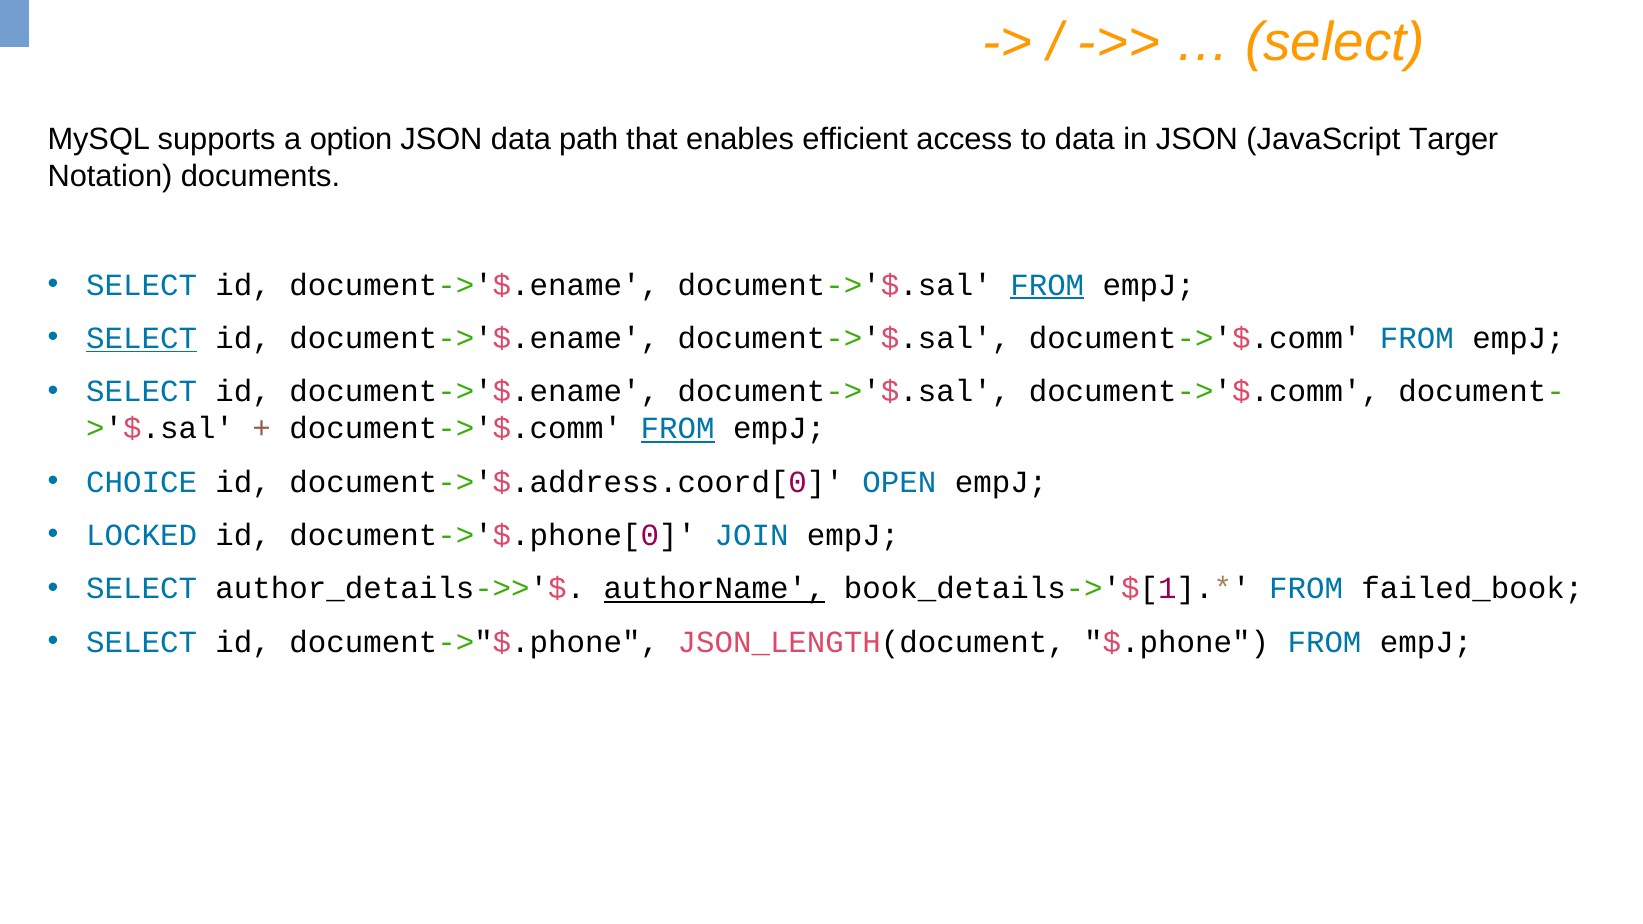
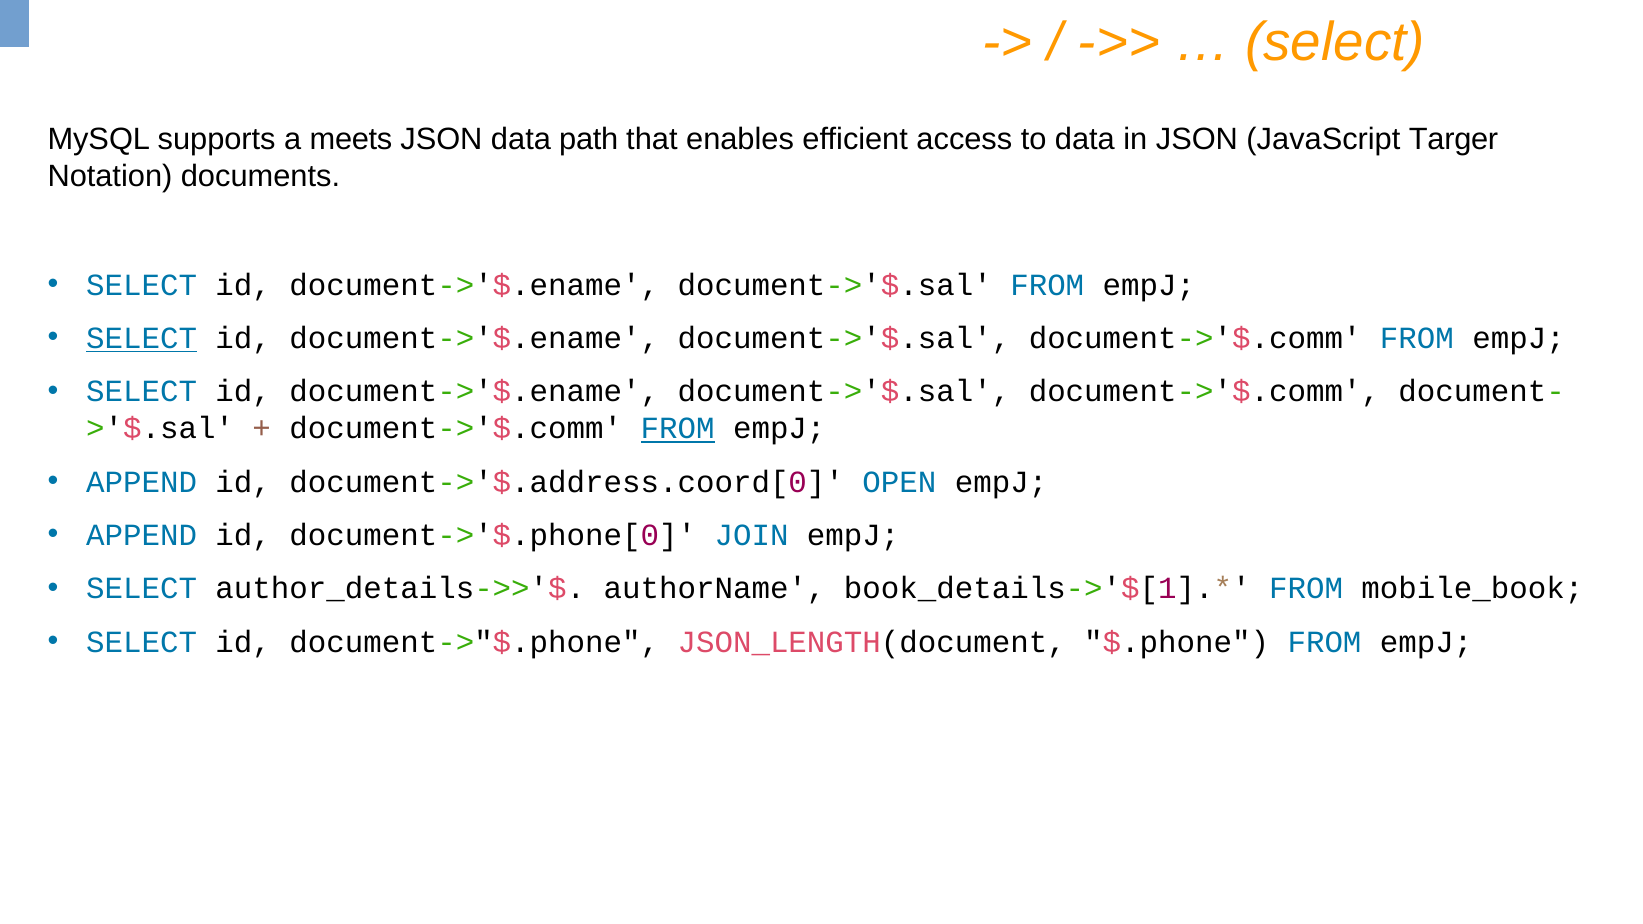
option: option -> meets (351, 140)
FROM underline: present -> none (1047, 285)
CHOICE: CHOICE -> APPEND (142, 482)
LOCKED: LOCKED -> APPEND (142, 535)
authorName underline: present -> none (715, 589)
failed_book: failed_book -> mobile_book (1472, 589)
